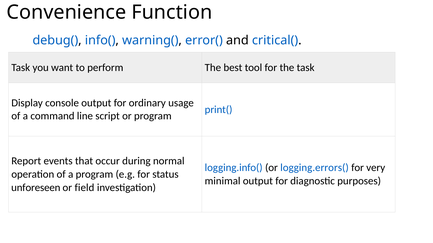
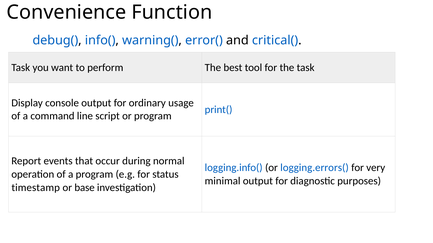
unforeseen: unforeseen -> timestamp (36, 188)
field: field -> base (85, 188)
